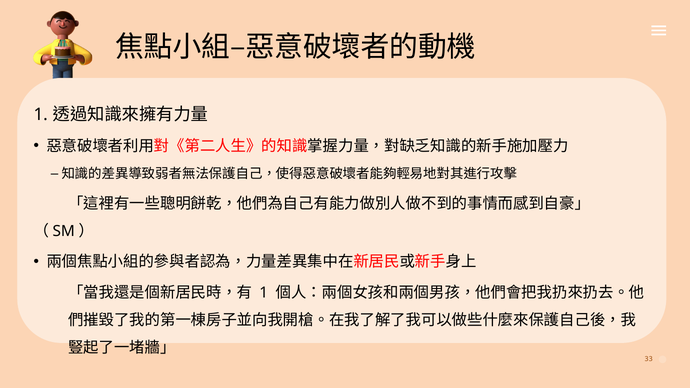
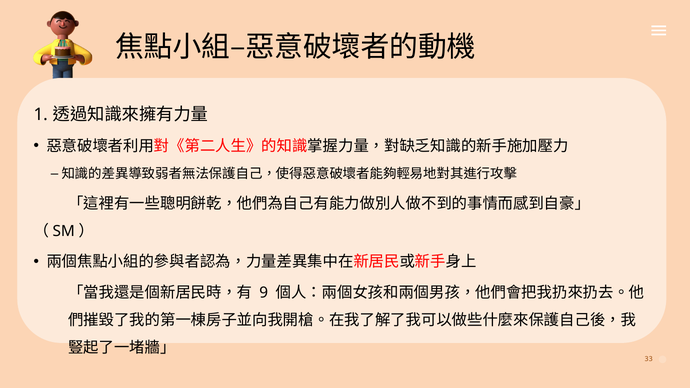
1: 1 -> 9 (264, 293)
